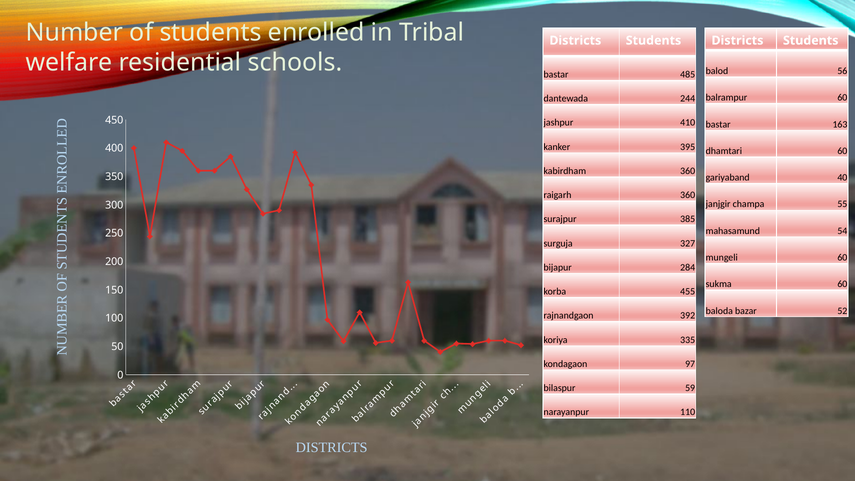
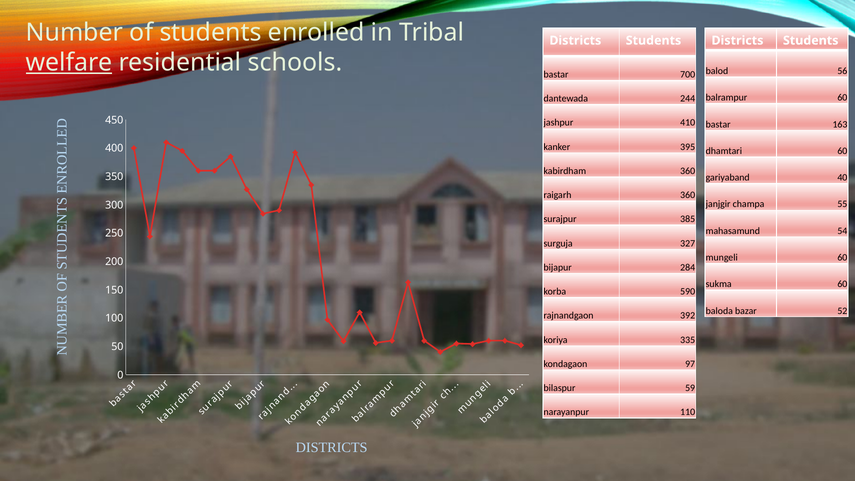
welfare underline: none -> present (69, 63)
485: 485 -> 700 (688, 75)
455: 455 -> 590 (688, 292)
